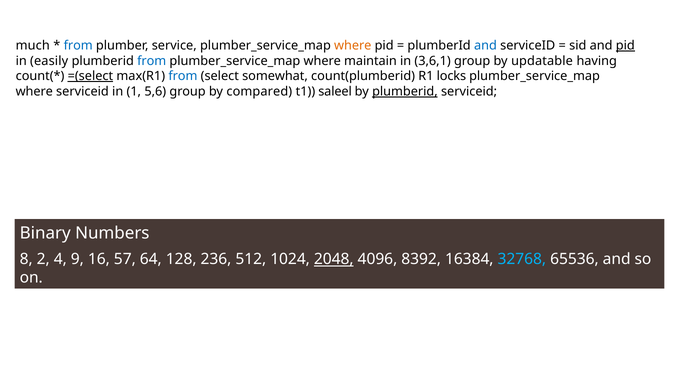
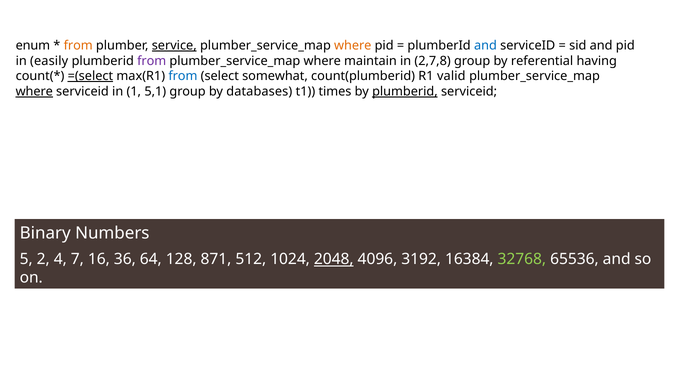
much: much -> enum (33, 46)
from colour: blue -> orange (78, 46)
service underline: none -> present (174, 46)
pid underline: present -> none (625, 46)
from colour: blue -> purple (152, 61)
3,6,1: 3,6,1 -> 2,7,8 (433, 61)
updatable: updatable -> referential (542, 61)
locks: locks -> valid (451, 76)
where underline: none -> present (34, 91)
5,6: 5,6 -> 5,1 (155, 91)
compared: compared -> databases (259, 91)
saleel: saleel -> times (335, 91)
8: 8 -> 5 (26, 259)
9: 9 -> 7 (77, 259)
57: 57 -> 36 (125, 259)
236: 236 -> 871 (216, 259)
8392: 8392 -> 3192 (421, 259)
32768 colour: light blue -> light green (522, 259)
